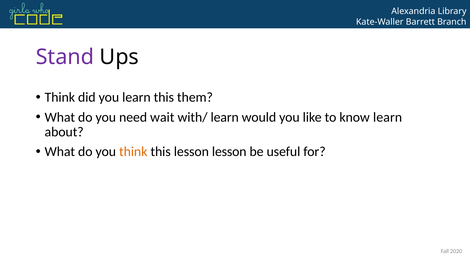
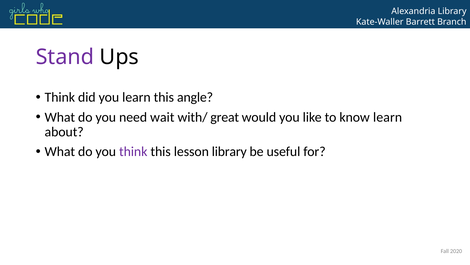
them: them -> angle (195, 97)
with/ learn: learn -> great (225, 117)
think colour: orange -> purple (133, 151)
lesson lesson: lesson -> library (229, 151)
